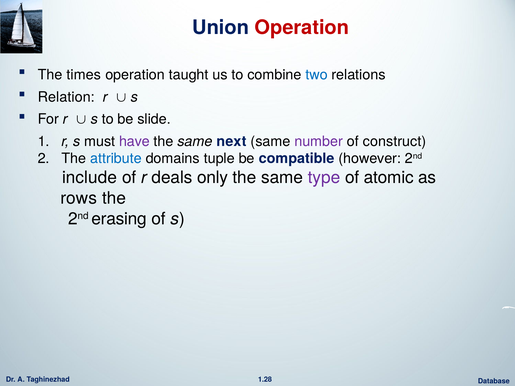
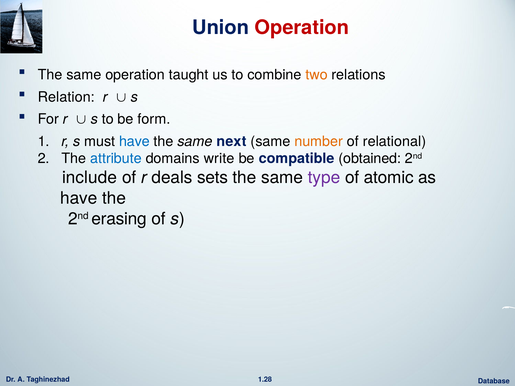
times: times -> same (84, 75)
two colour: blue -> orange (317, 75)
slide: slide -> form (154, 119)
have colour: purple -> blue (134, 141)
number colour: purple -> orange (319, 141)
construct: construct -> relational (395, 141)
tuple: tuple -> write (219, 159)
however: however -> obtained (370, 159)
only: only -> sets (213, 178)
rows: rows -> have (79, 198)
